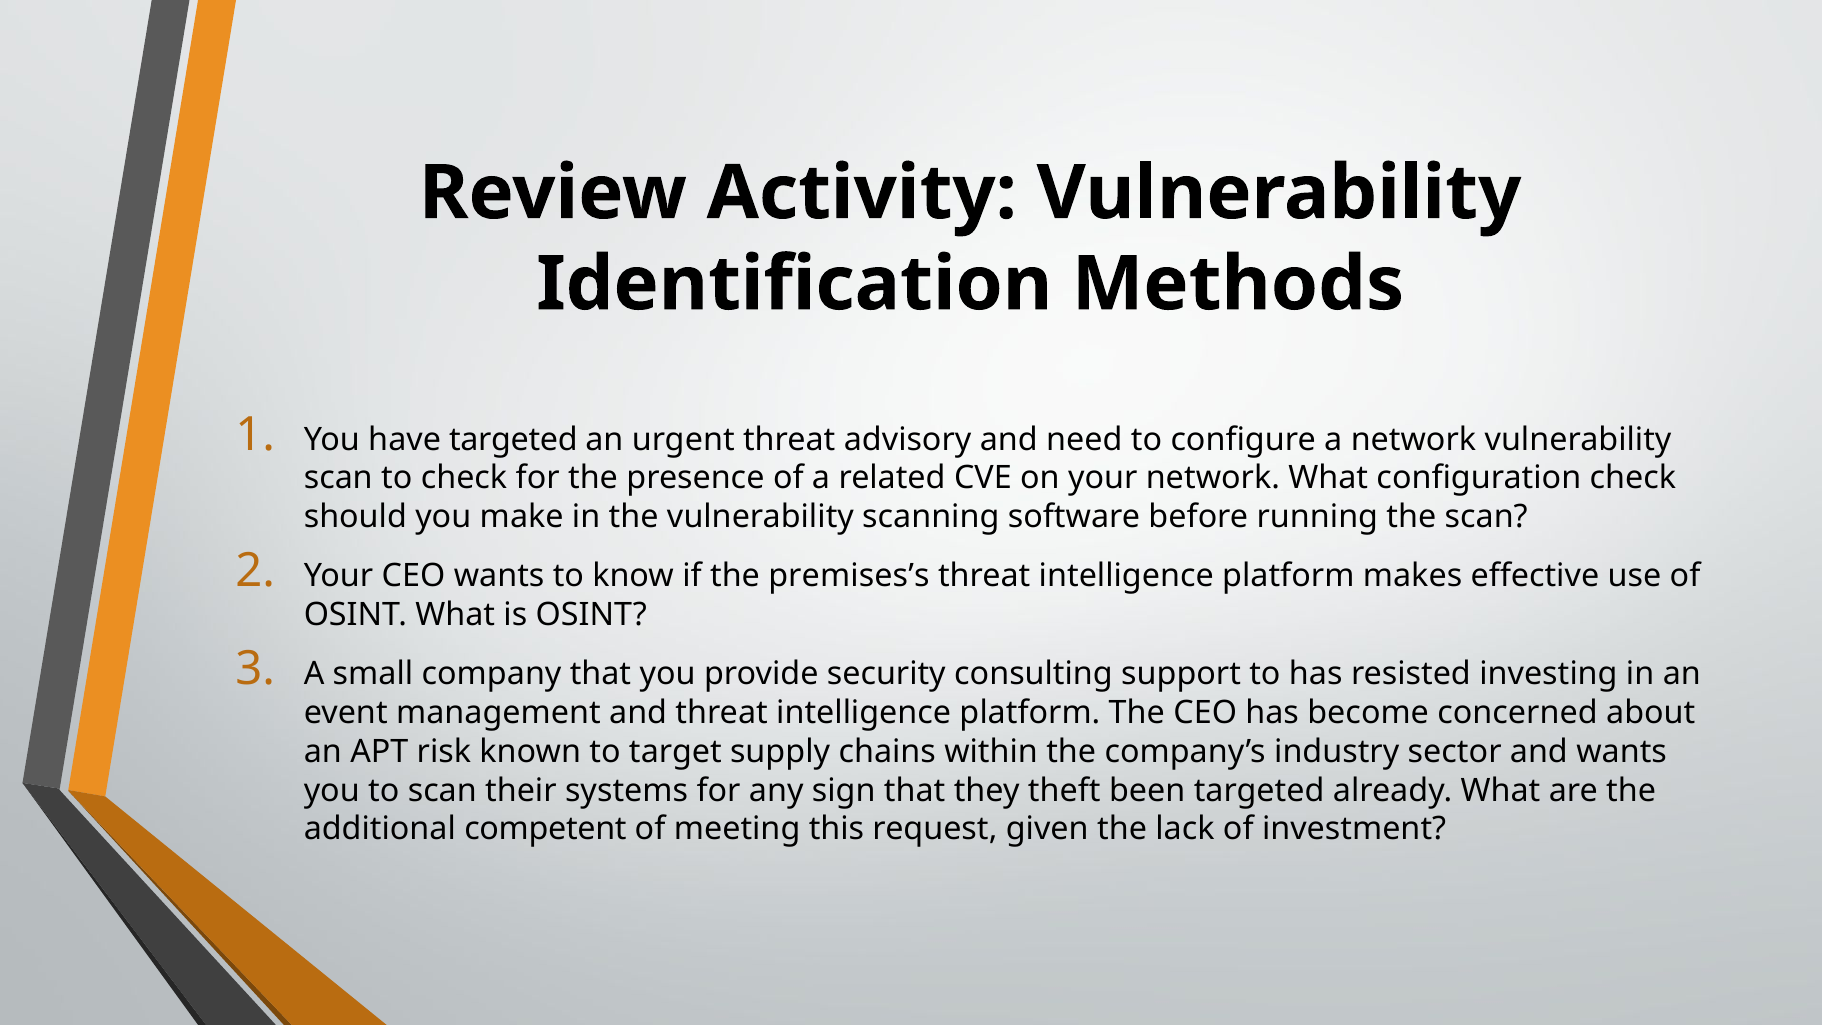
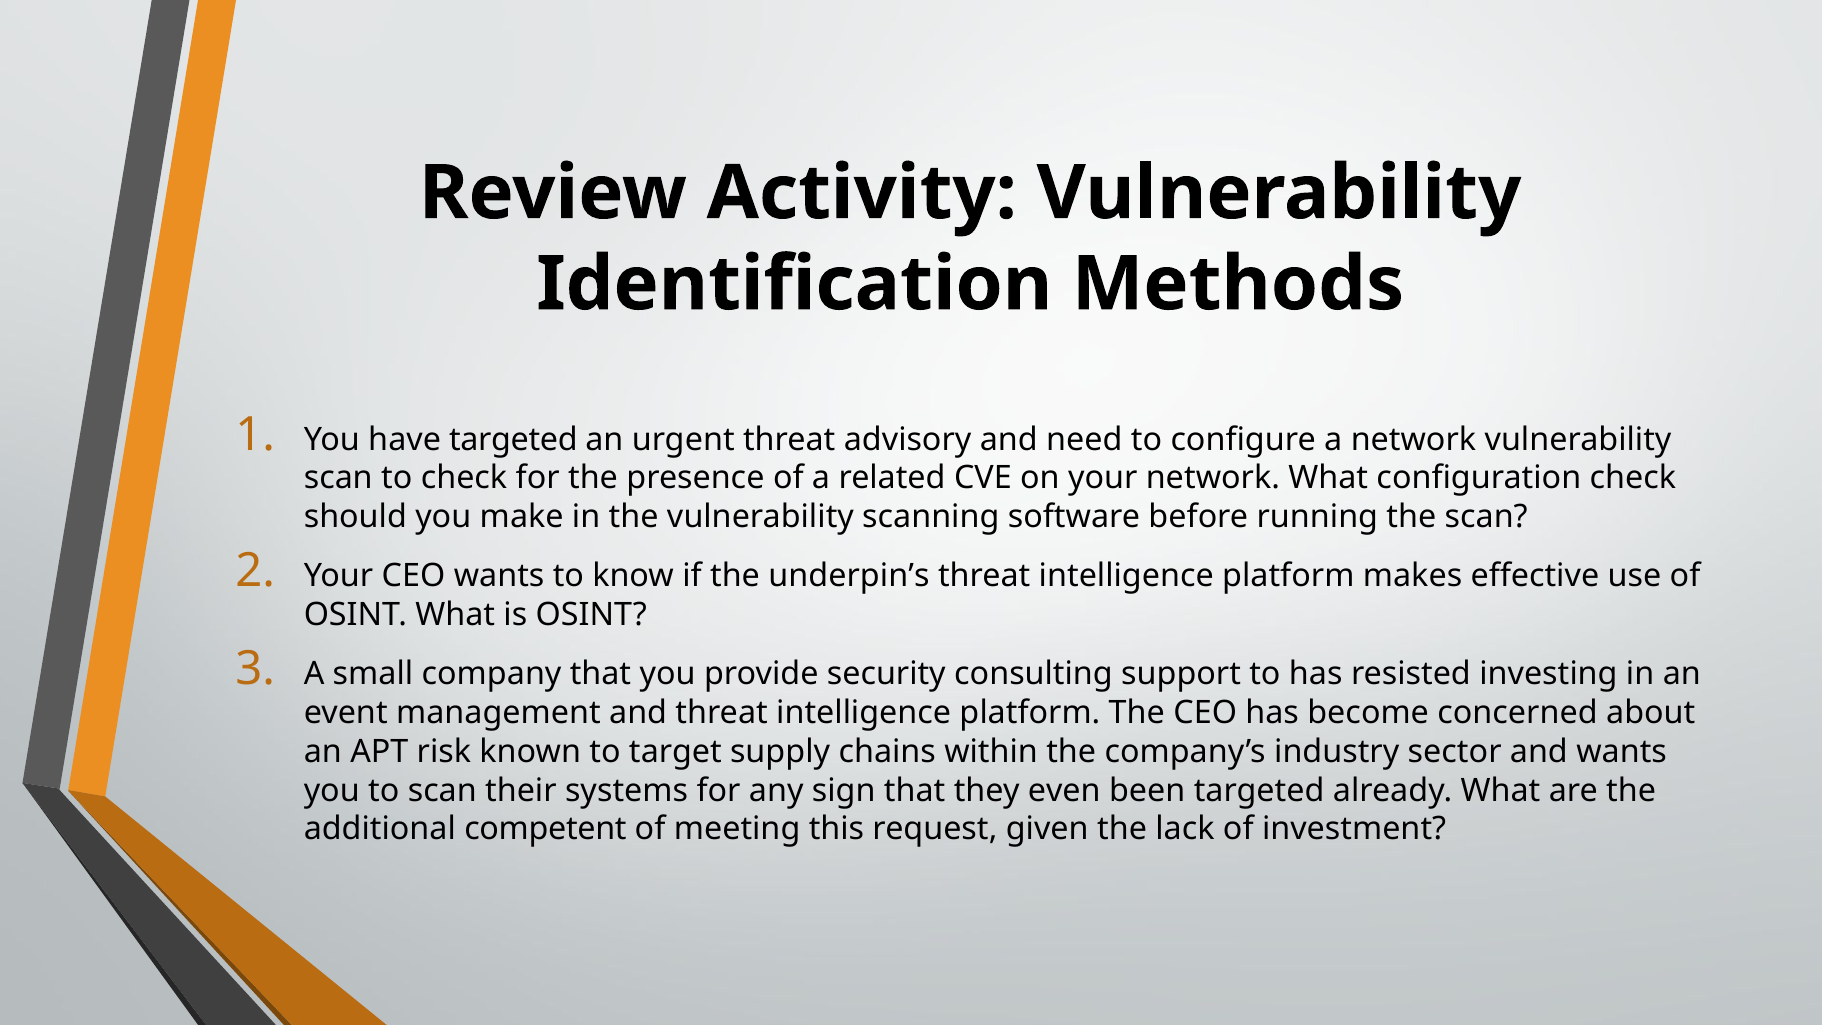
premises’s: premises’s -> underpin’s (849, 576)
theft: theft -> even (1064, 790)
